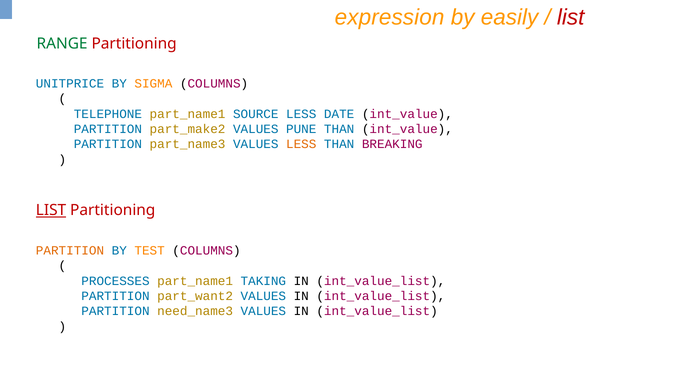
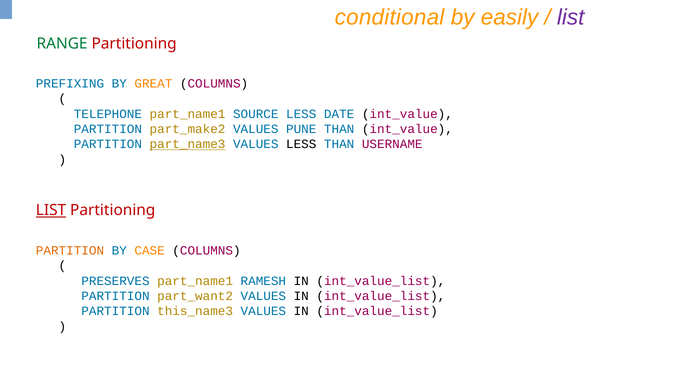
expression: expression -> conditional (390, 18)
list colour: red -> purple (571, 18)
UNITPRICE: UNITPRICE -> PREFIXING (70, 84)
SIGMA: SIGMA -> GREAT (153, 84)
part_name3 underline: none -> present (188, 144)
LESS colour: orange -> black (301, 144)
BREAKING: BREAKING -> USERNAME (392, 144)
TEST: TEST -> CASE (150, 251)
PROCESSES: PROCESSES -> PRESERVES (115, 281)
TAKING: TAKING -> RAMESH (263, 281)
need_name3: need_name3 -> this_name3 (195, 311)
